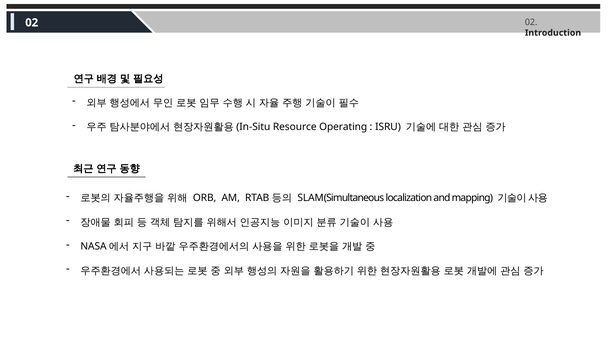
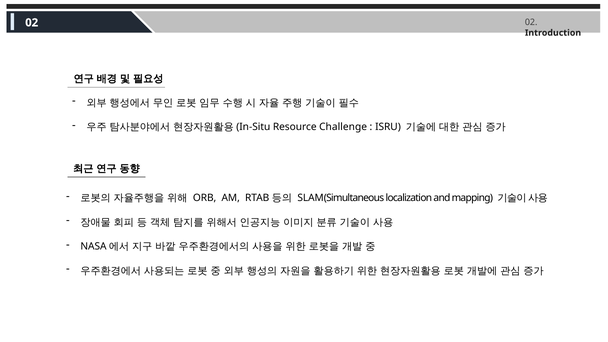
Operating: Operating -> Challenge (343, 127)
